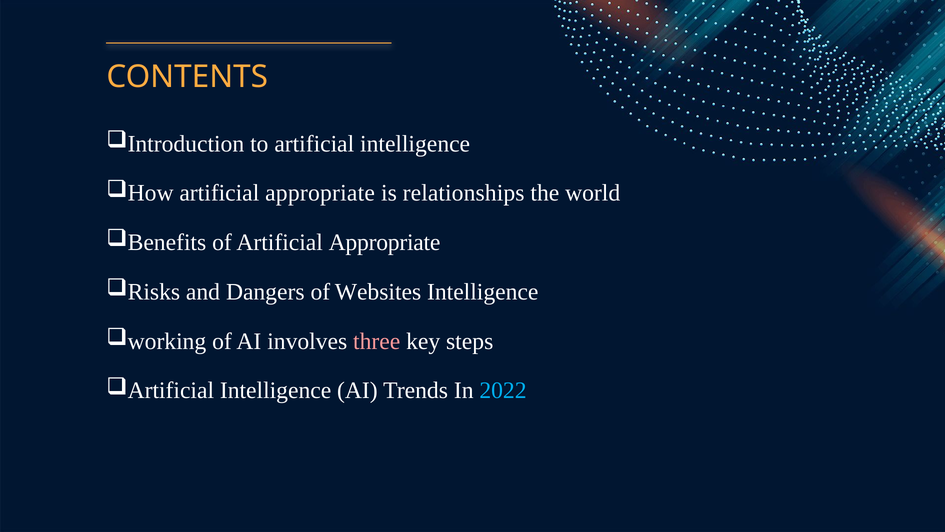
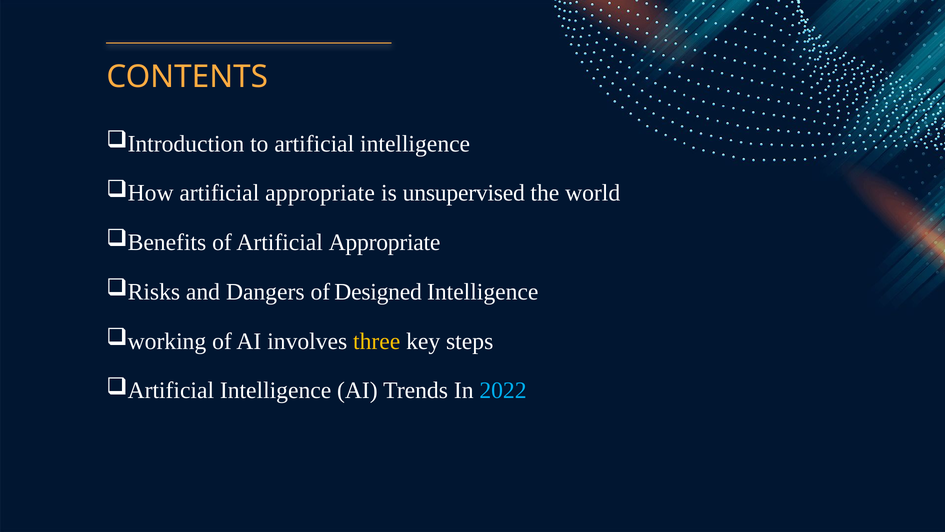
relationships: relationships -> unsupervised (464, 193)
Websites: Websites -> Designed (378, 292)
three colour: pink -> yellow (377, 341)
